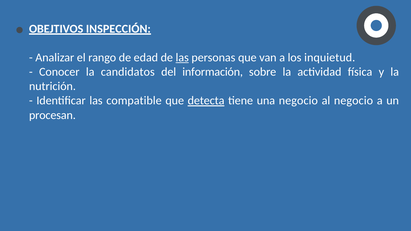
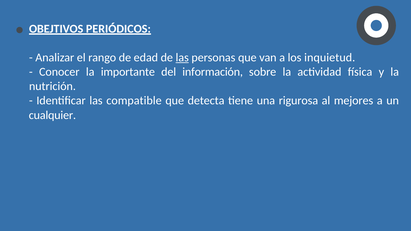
INSPECCIÓN: INSPECCIÓN -> PERIÓDICOS (118, 29)
candidatos: candidatos -> importante (128, 72)
detecta underline: present -> none (206, 101)
una negocio: negocio -> rigurosa (298, 101)
al negocio: negocio -> mejores (354, 101)
procesan: procesan -> cualquier (52, 115)
